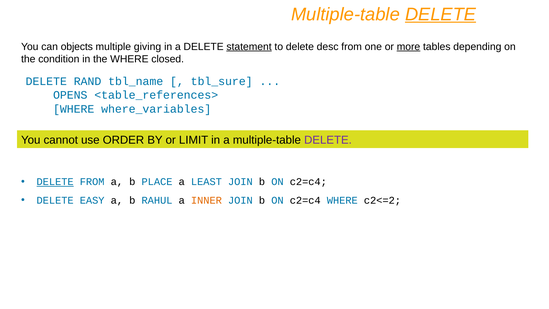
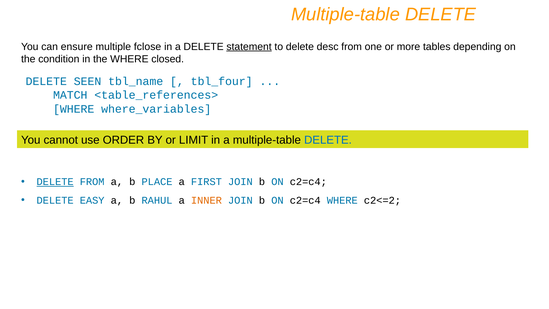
DELETE underline: present -> none (441, 14)
objects: objects -> ensure (77, 47)
giving: giving -> fclose (148, 47)
more underline: present -> none (408, 47)
RAND: RAND -> SEEN (88, 81)
tbl_sure: tbl_sure -> tbl_four (222, 81)
OPENS: OPENS -> MATCH (70, 95)
DELETE colour: purple -> blue (328, 140)
LEAST: LEAST -> FIRST (206, 182)
